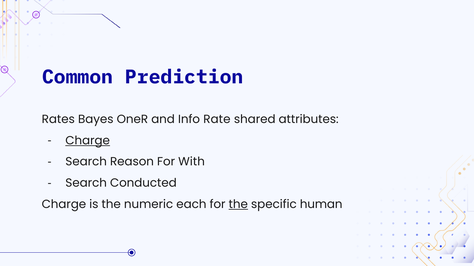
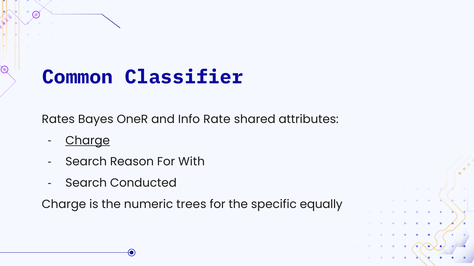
Prediction: Prediction -> Classifier (184, 77)
each: each -> trees (191, 205)
the underline: present -> none (238, 205)
human: human -> equally (321, 205)
